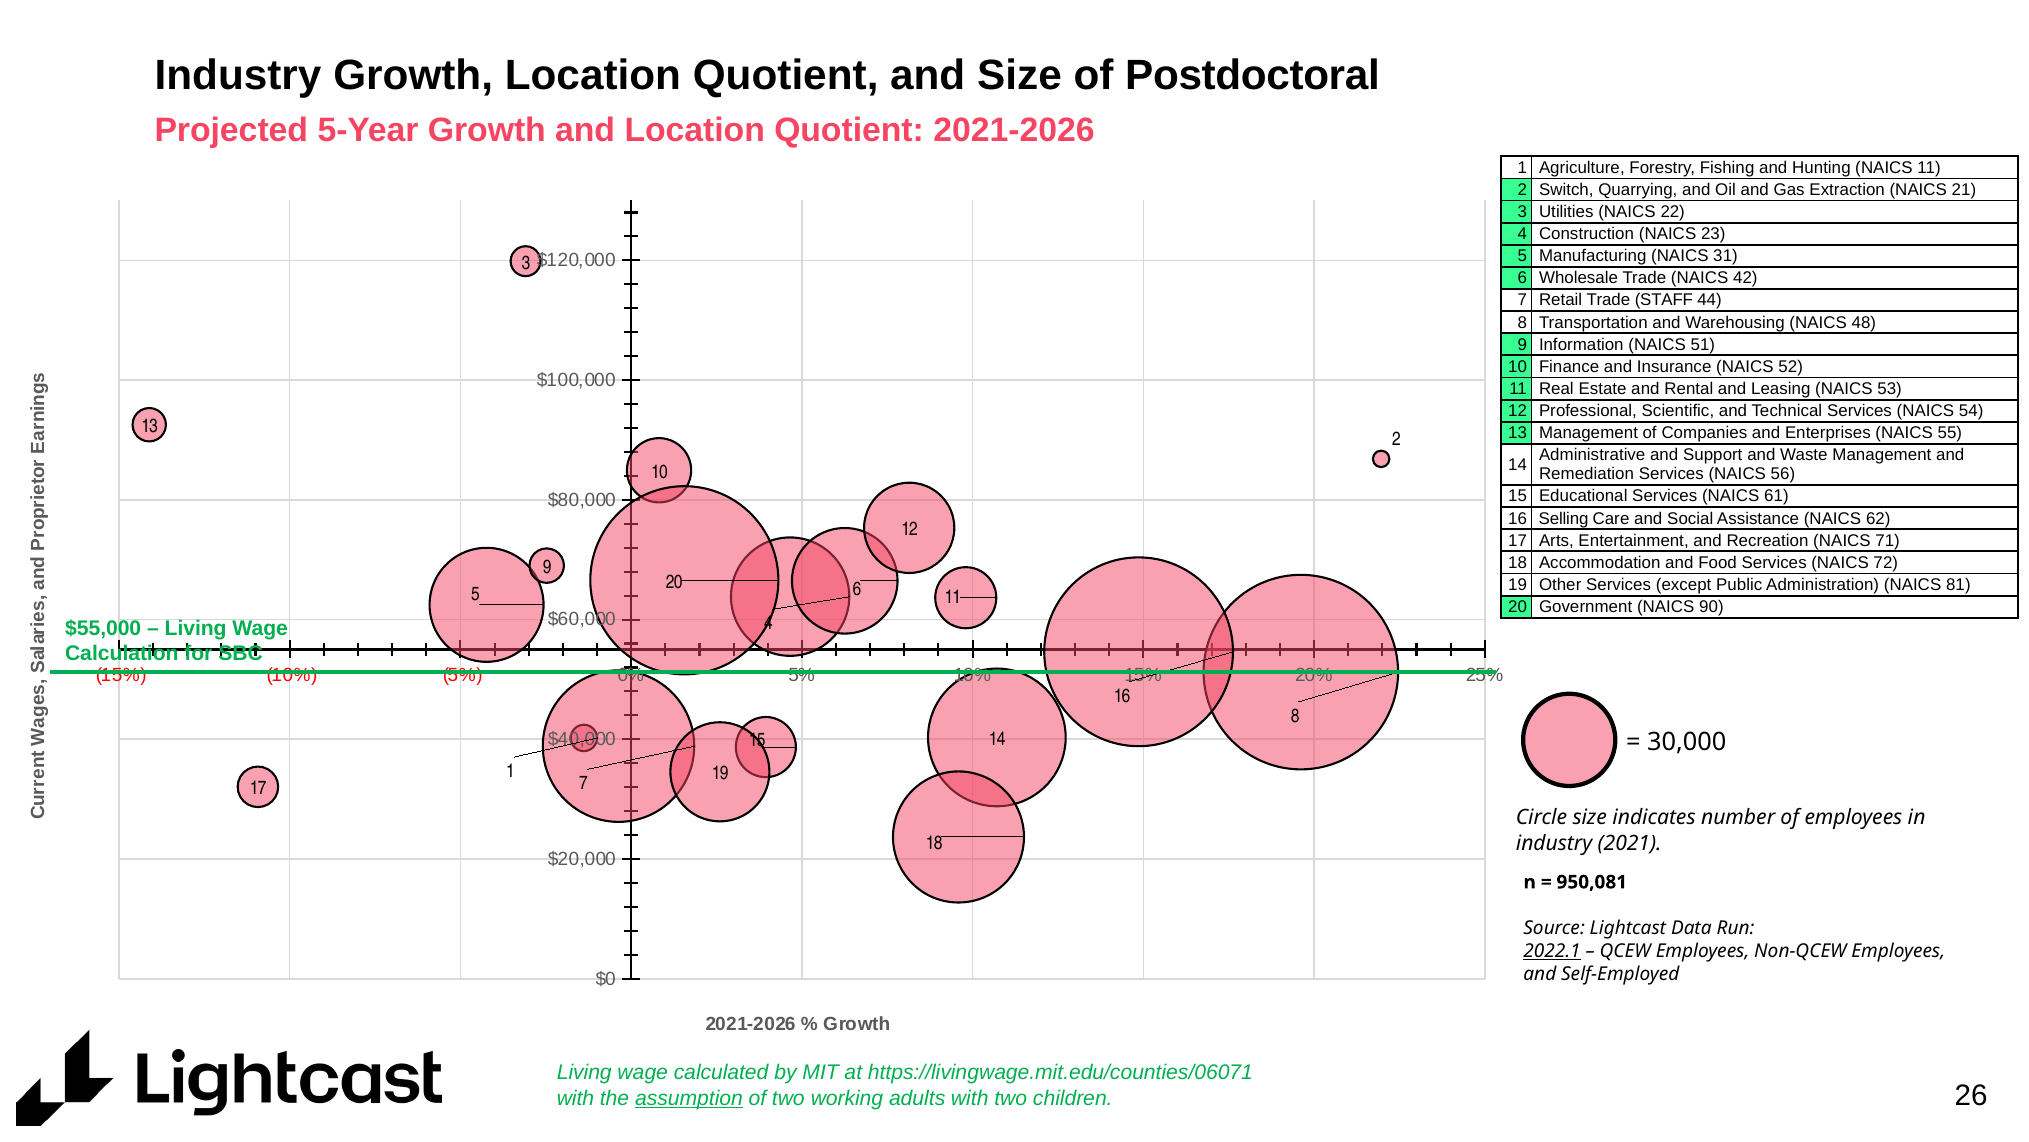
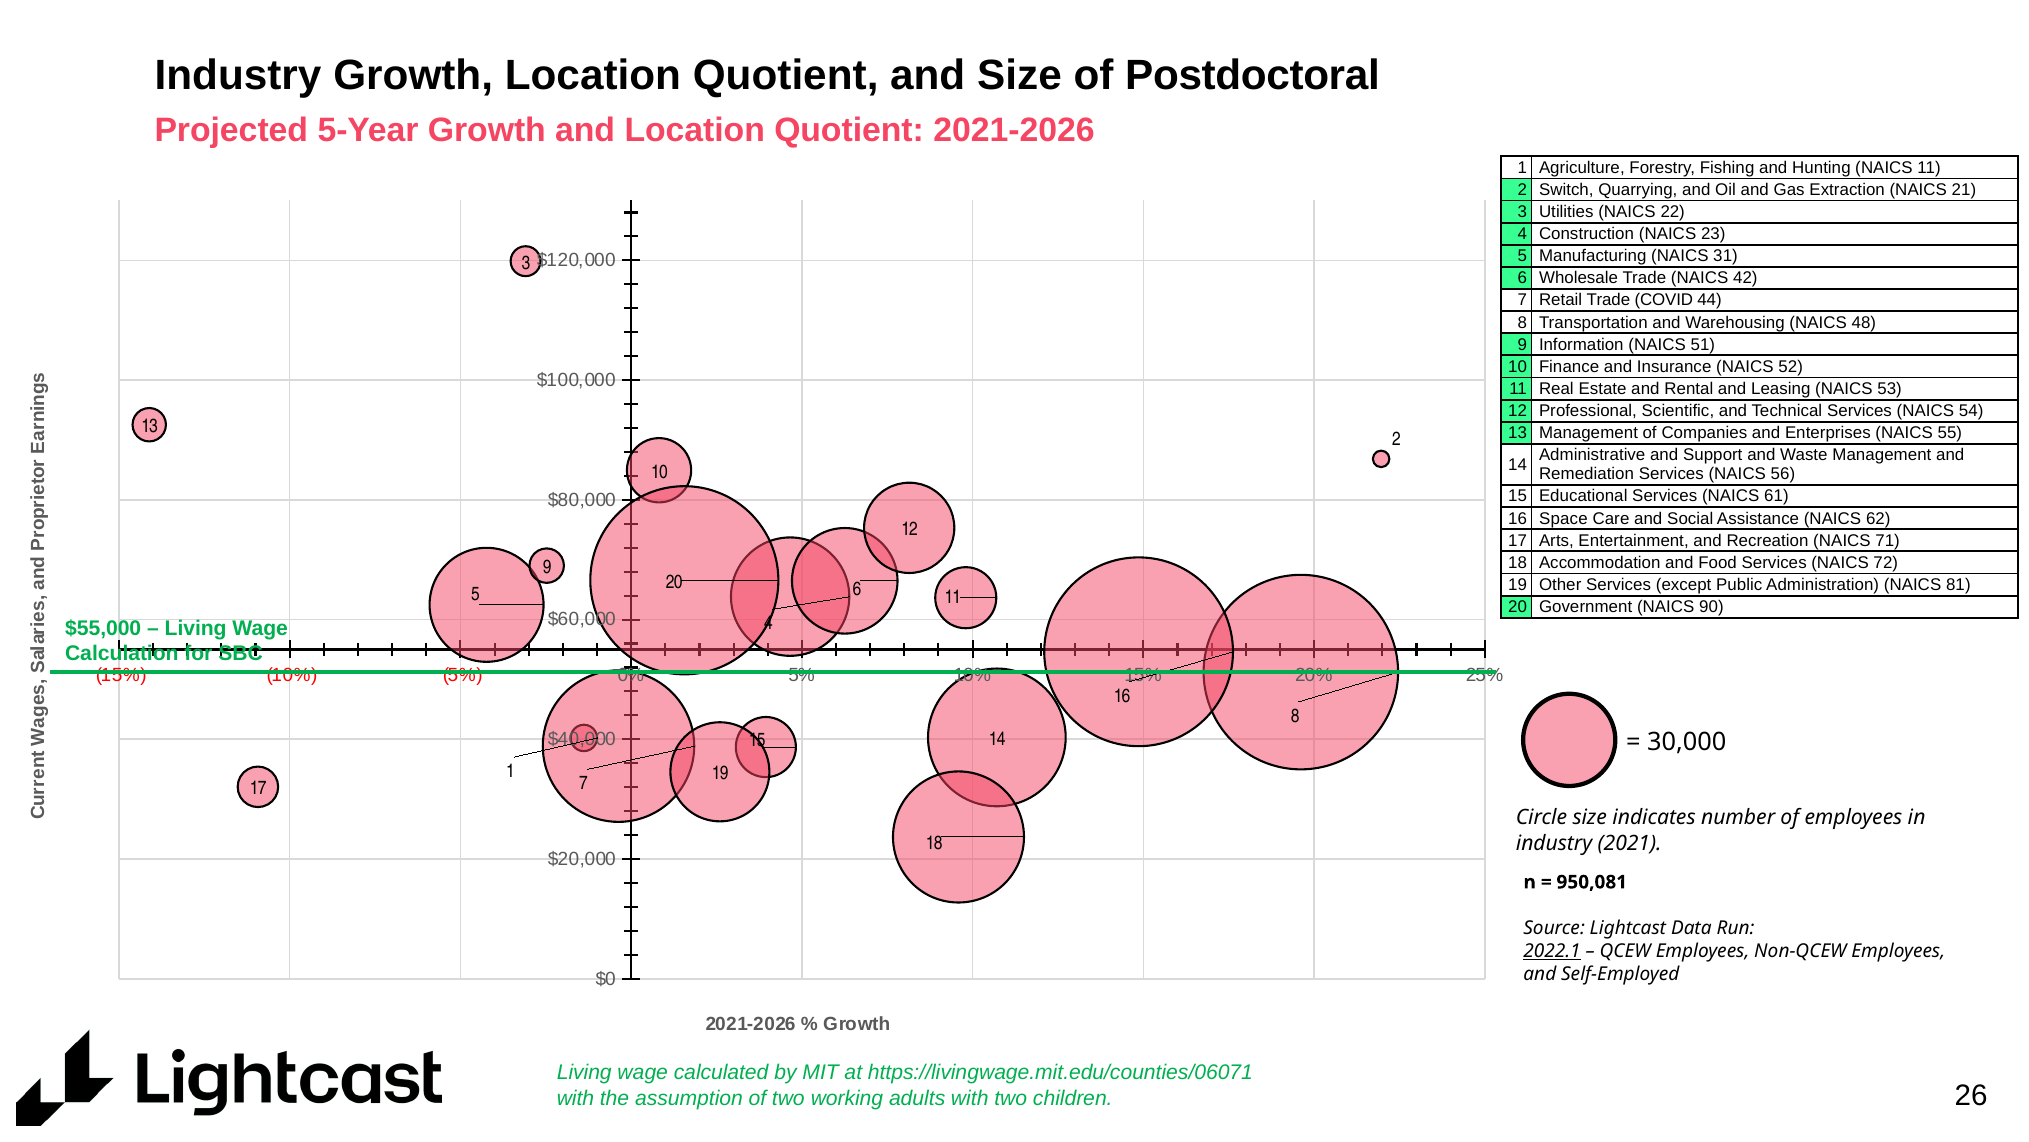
STAFF: STAFF -> COVID (1664, 300)
Selling: Selling -> Space (1563, 518)
assumption underline: present -> none (689, 1097)
